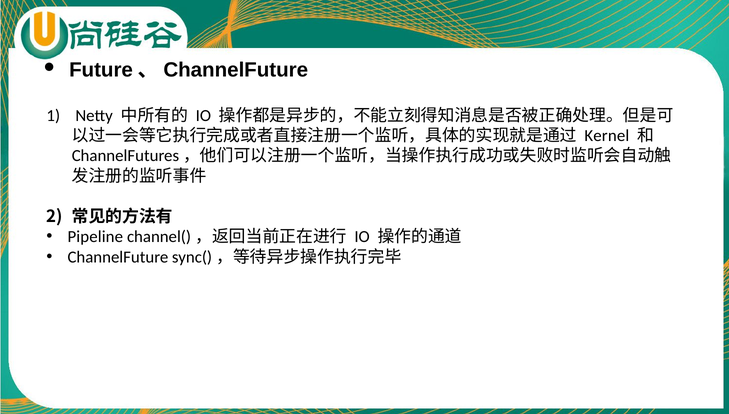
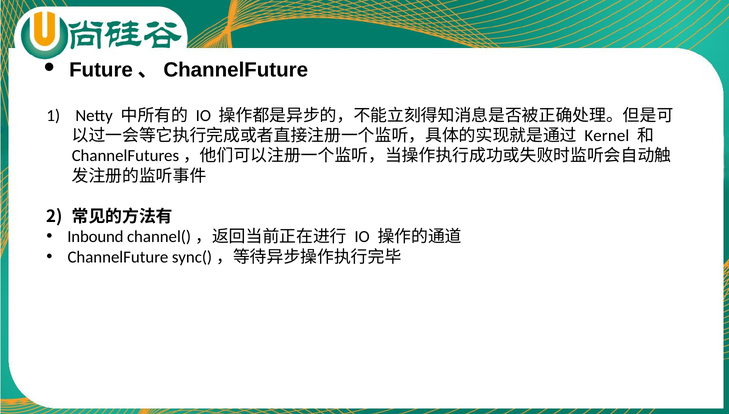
Pipeline: Pipeline -> Inbound (95, 237)
